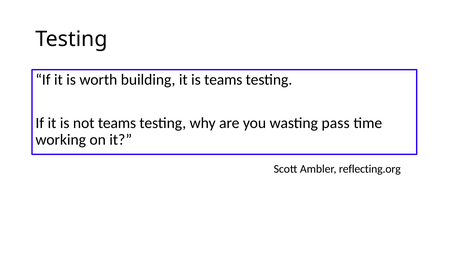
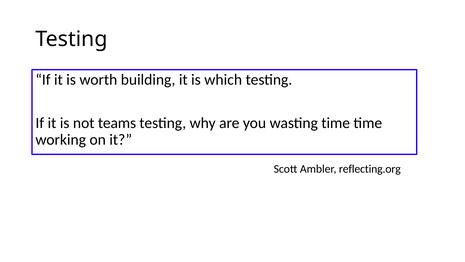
is teams: teams -> which (223, 80)
wasting pass: pass -> time (336, 123)
